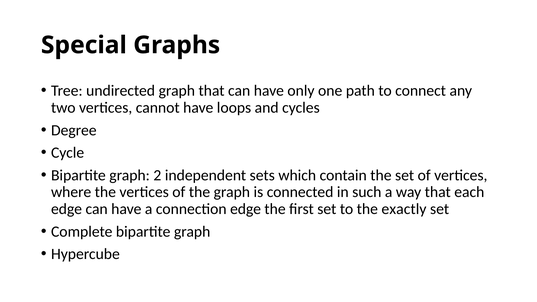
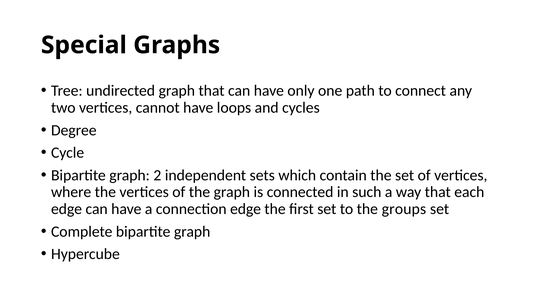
exactly: exactly -> groups (404, 209)
